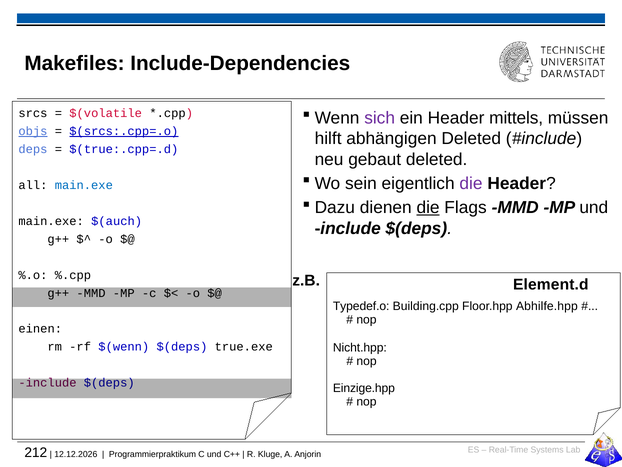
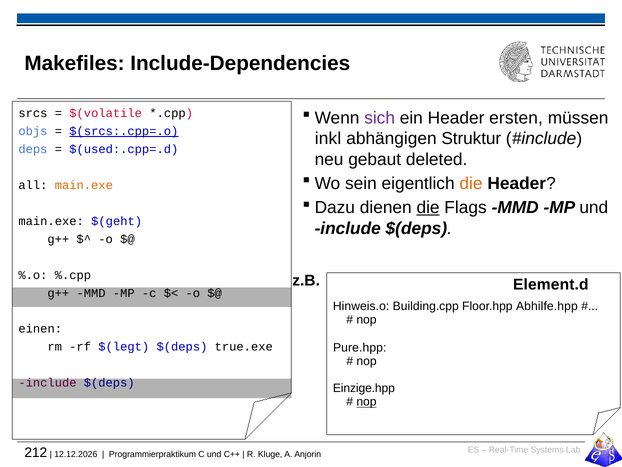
mittels: mittels -> ersten (516, 118)
objs underline: present -> none (33, 131)
hilft: hilft -> inkl (328, 138)
abhängigen Deleted: Deleted -> Struktur (471, 138)
$(true:.cpp=.d: $(true:.cpp=.d -> $(used:.cpp=.d (124, 149)
die colour: purple -> orange (471, 183)
main.exe colour: blue -> orange (84, 185)
$(auch: $(auch -> $(geht (117, 221)
Typedef.o: Typedef.o -> Hinweis.o (361, 306)
Nicht.hpp: Nicht.hpp -> Pure.hpp (360, 348)
$(wenn: $(wenn -> $(legt (124, 347)
nop underline: none -> present (366, 401)
